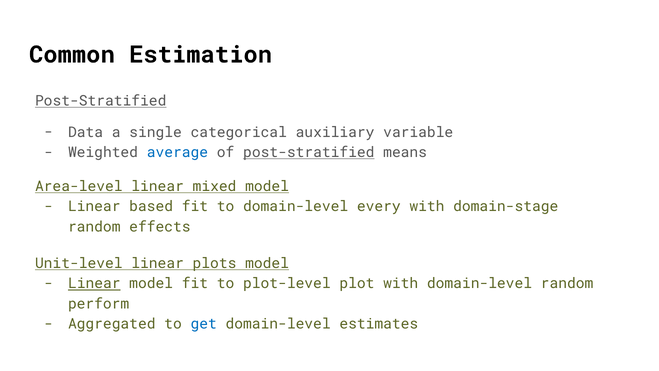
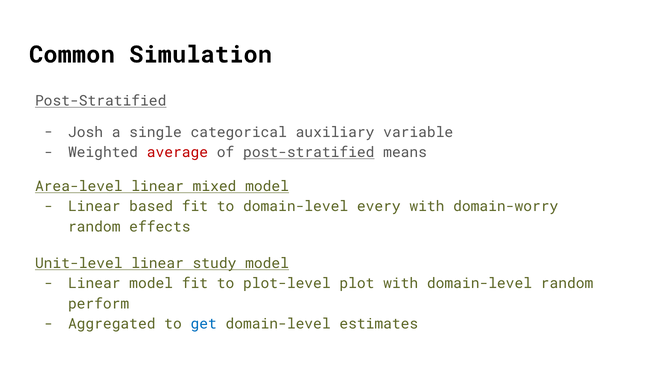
Estimation: Estimation -> Simulation (201, 55)
Data: Data -> Josh (86, 132)
average colour: blue -> red (177, 152)
domain-stage: domain-stage -> domain-worry (506, 206)
plots: plots -> study (215, 263)
Linear underline: present -> none (94, 283)
